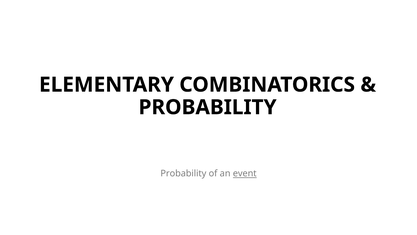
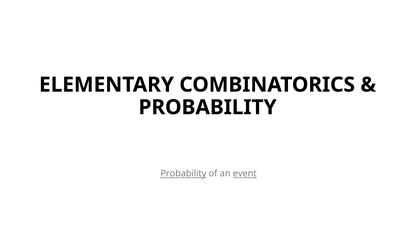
Probability underline: none -> present (183, 173)
